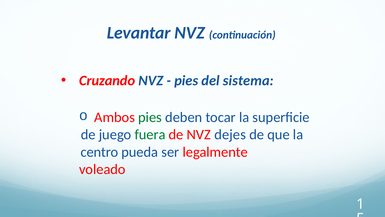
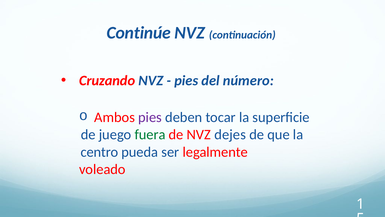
Levantar: Levantar -> Continúe (139, 33)
sistema: sistema -> número (248, 81)
pies colour: green -> purple (150, 117)
